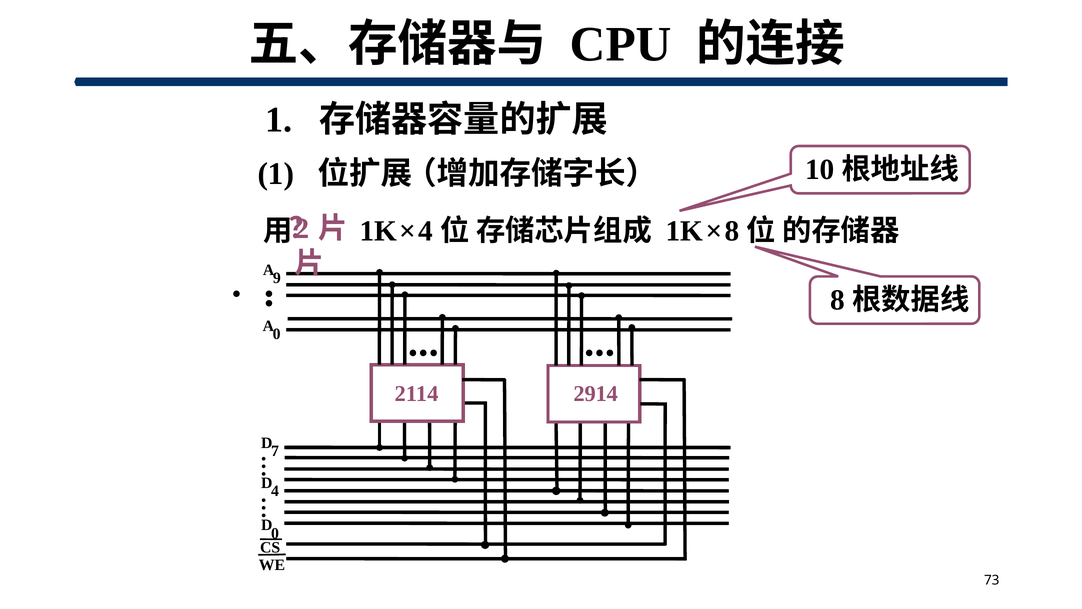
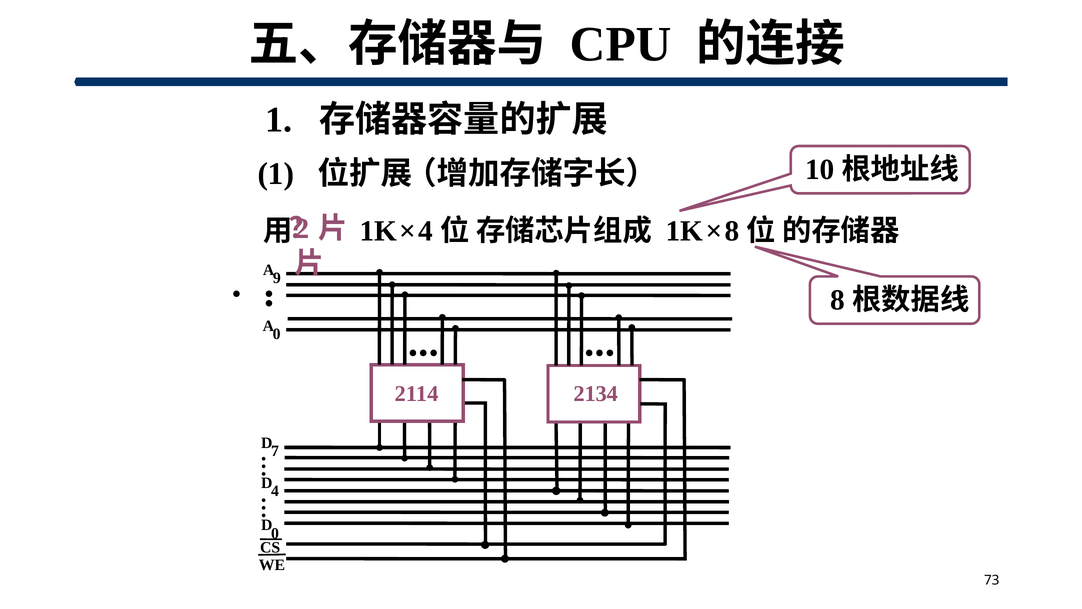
2914: 2914 -> 2134 (596, 394)
